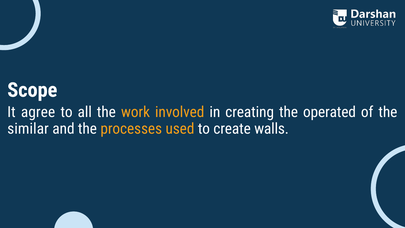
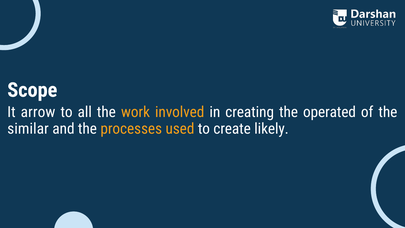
agree: agree -> arrow (38, 112)
walls: walls -> likely (272, 129)
